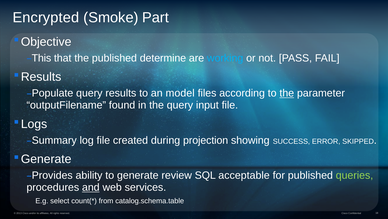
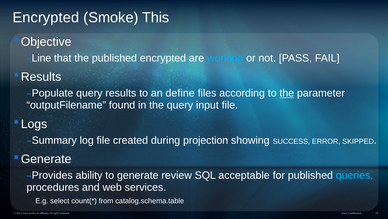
Part: Part -> This (156, 18)
This: This -> Line (41, 58)
published determine: determine -> encrypted (163, 58)
model: model -> define (180, 93)
queries colour: light green -> light blue (354, 175)
and underline: present -> none (91, 187)
